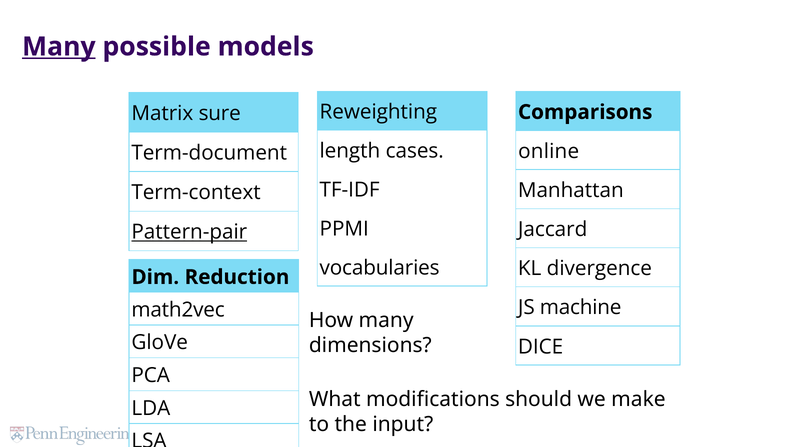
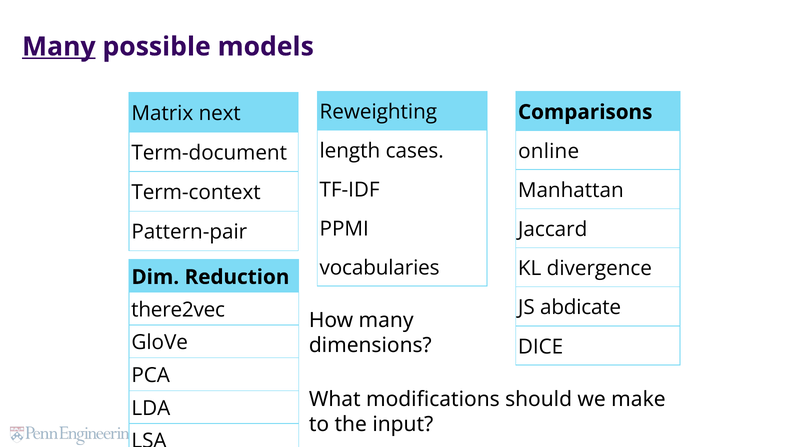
sure: sure -> next (220, 113)
Pattern-pair underline: present -> none (189, 232)
machine: machine -> abdicate (581, 308)
math2vec: math2vec -> there2vec (178, 310)
